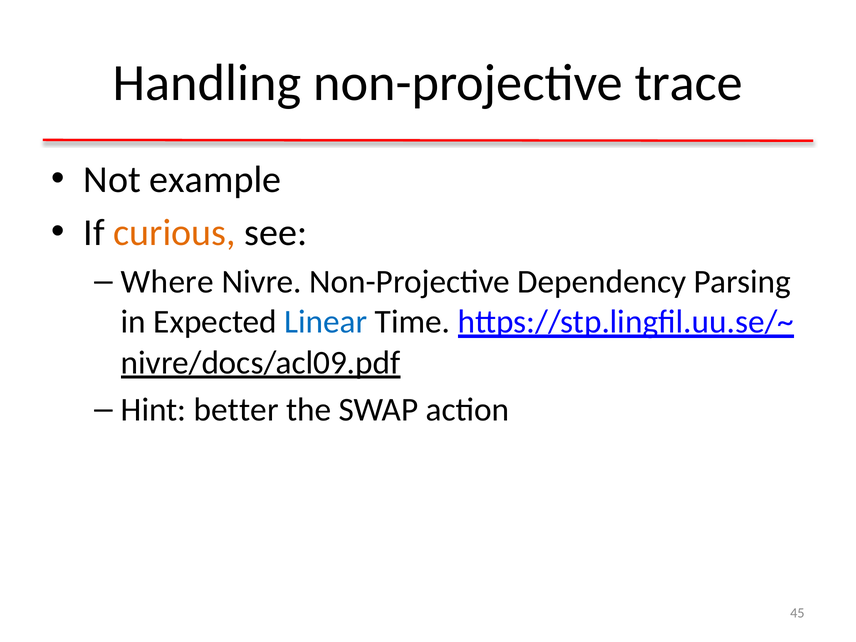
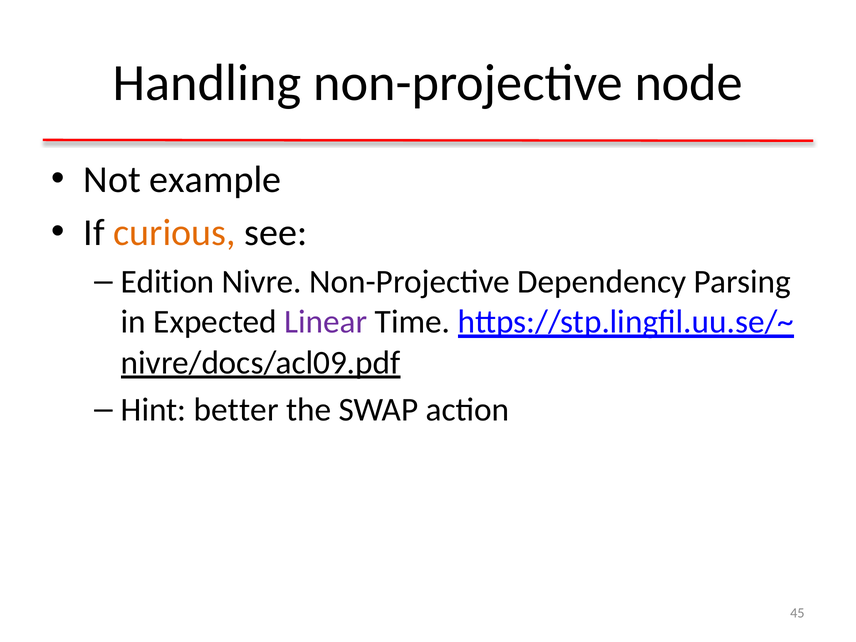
trace: trace -> node (689, 83)
Where: Where -> Edition (168, 282)
Linear colour: blue -> purple (326, 322)
